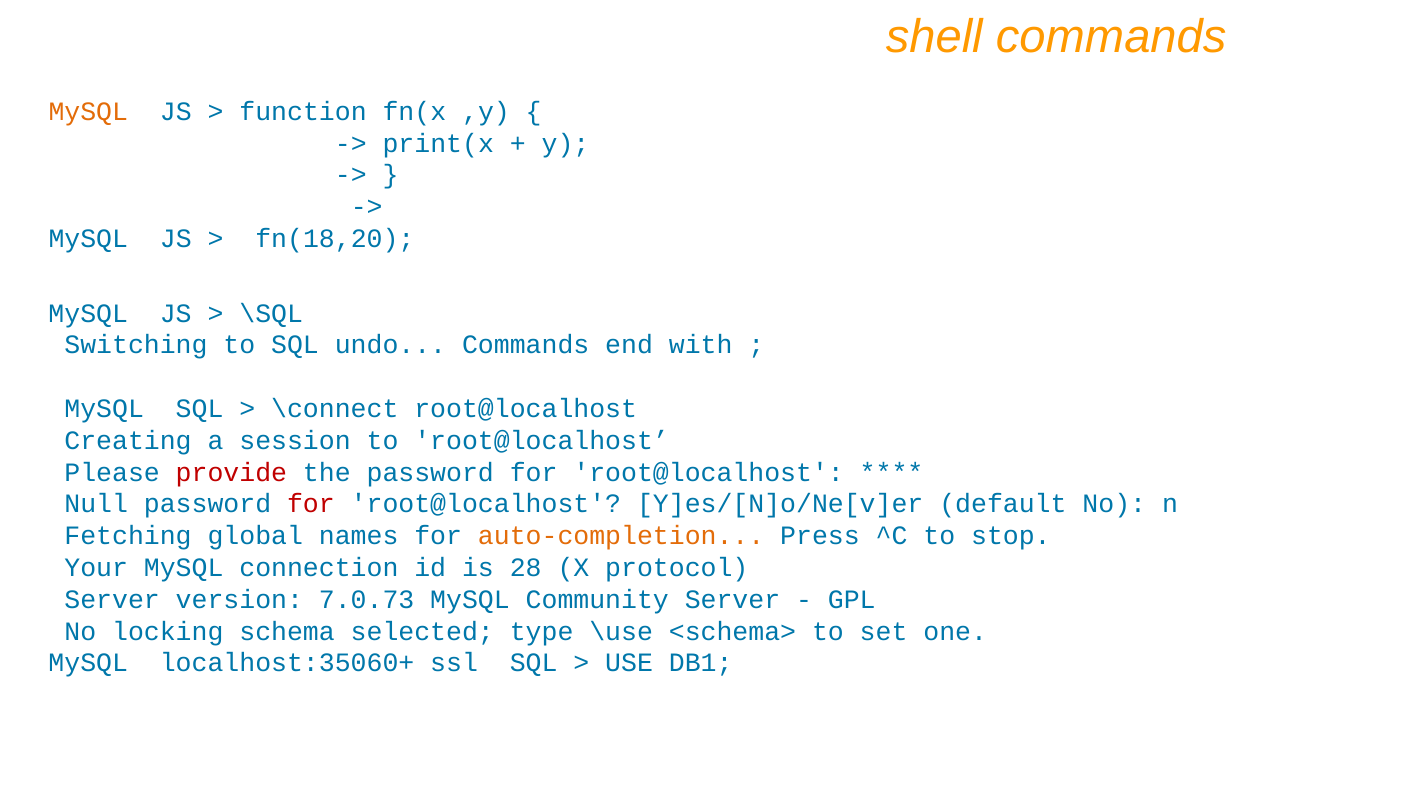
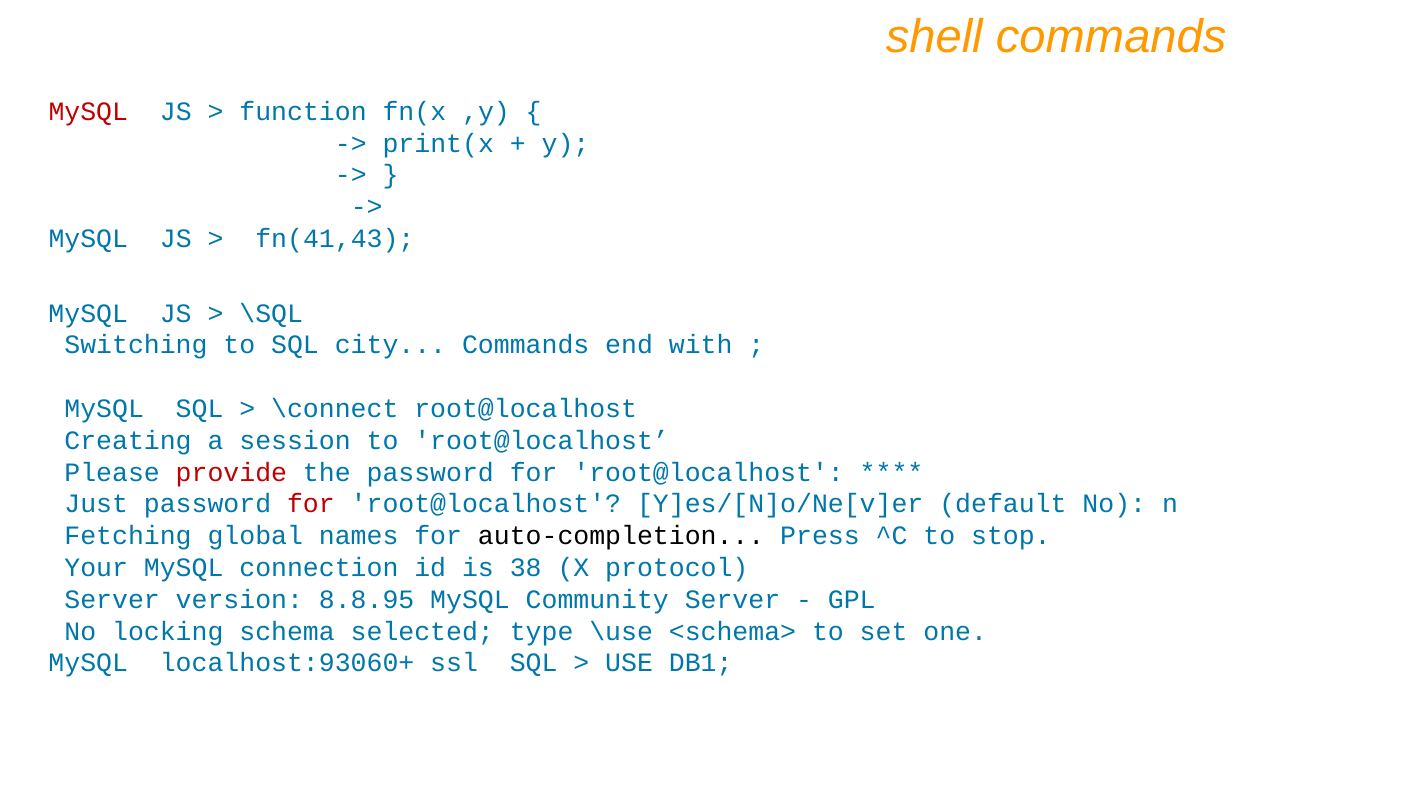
MySQL colour: orange -> red (88, 112)
fn(18,20: fn(18,20 -> fn(41,43 (335, 239)
undo: undo -> city (390, 345)
Null: Null -> Just (96, 504)
auto-completion colour: orange -> black (621, 536)
28: 28 -> 38 (526, 568)
7.0.73: 7.0.73 -> 8.8.95 (367, 600)
localhost:35060+: localhost:35060+ -> localhost:93060+ (287, 663)
